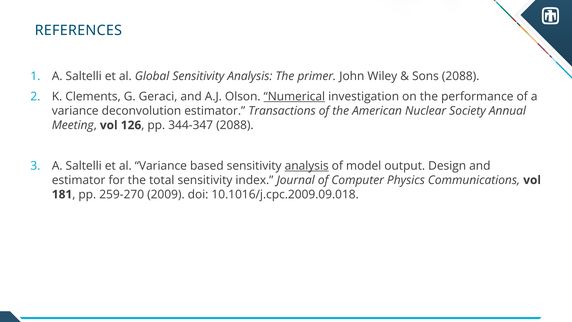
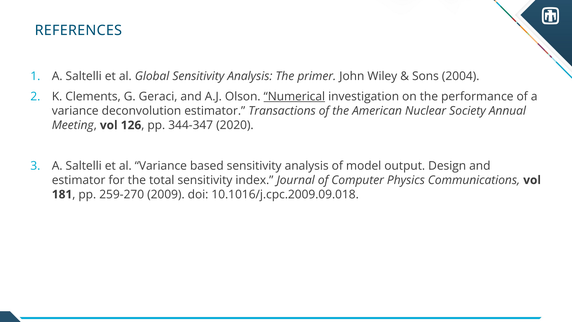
Sons 2088: 2088 -> 2004 (461, 76)
344-347 2088: 2088 -> 2020 (235, 125)
analysis underline: present -> none (307, 166)
